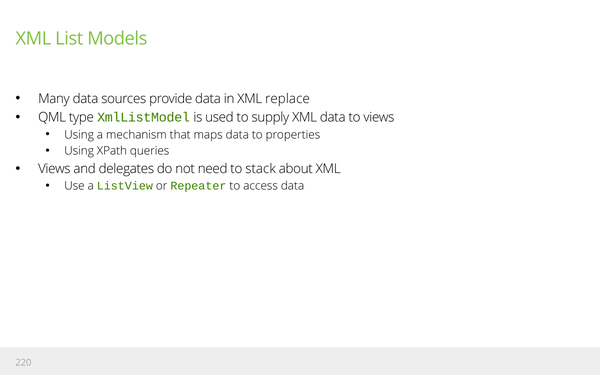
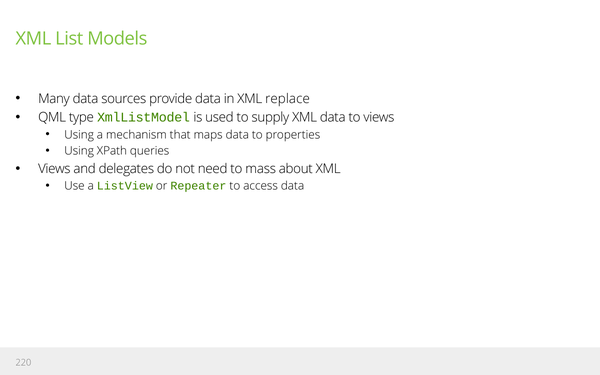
stack: stack -> mass (261, 169)
